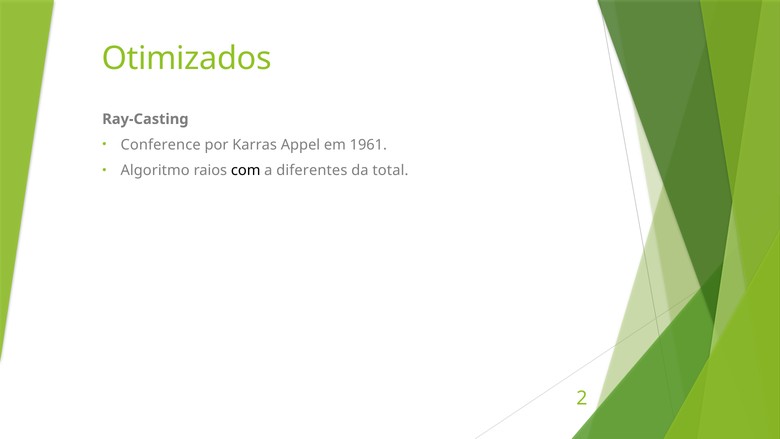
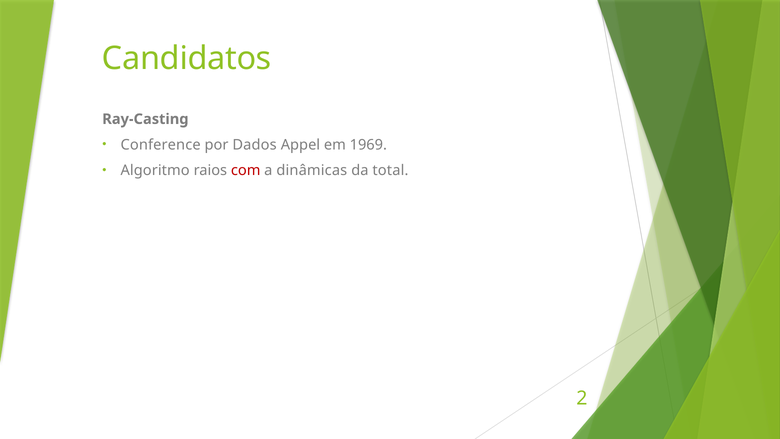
Otimizados: Otimizados -> Candidatos (187, 58)
Karras: Karras -> Dados (255, 145)
1961: 1961 -> 1969 (368, 145)
com colour: black -> red (246, 170)
diferentes: diferentes -> dinâmicas (312, 170)
